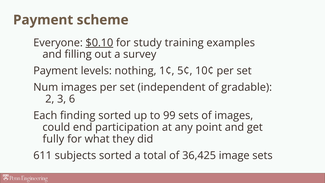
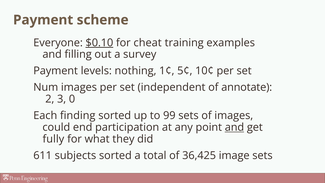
study: study -> cheat (148, 43)
gradable: gradable -> annotate (247, 87)
6: 6 -> 0 (72, 99)
and underline: none -> present (234, 127)
